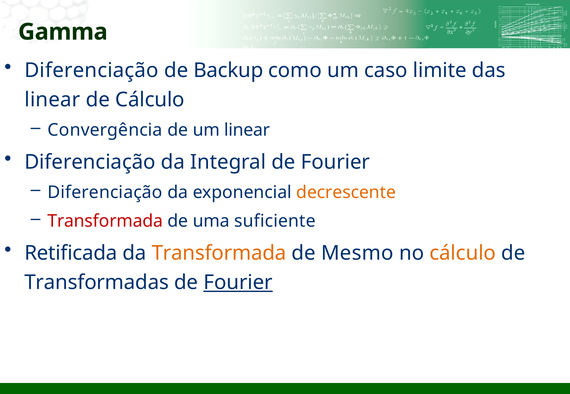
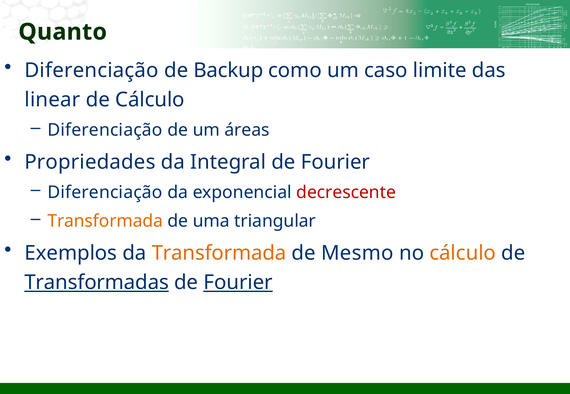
Gamma: Gamma -> Quanto (63, 32)
Convergência: Convergência -> Diferenciação (105, 130)
um linear: linear -> áreas (247, 130)
Diferenciação: Diferenciação -> Propriedades (90, 162)
decrescente colour: orange -> red (346, 193)
Transformada colour: red -> orange (105, 221)
suficiente: suficiente -> triangular (275, 221)
Retificada: Retificada -> Exemplos (71, 253)
Transformadas underline: none -> present (97, 283)
